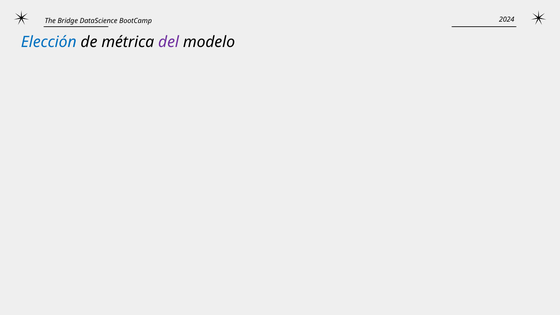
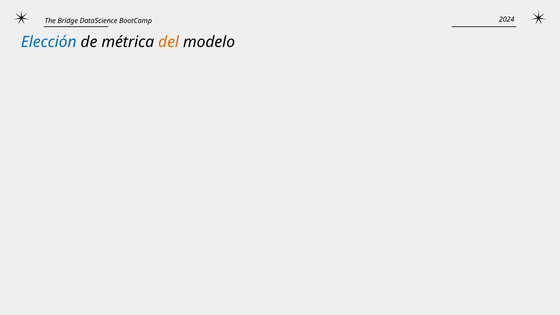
del colour: purple -> orange (169, 42)
